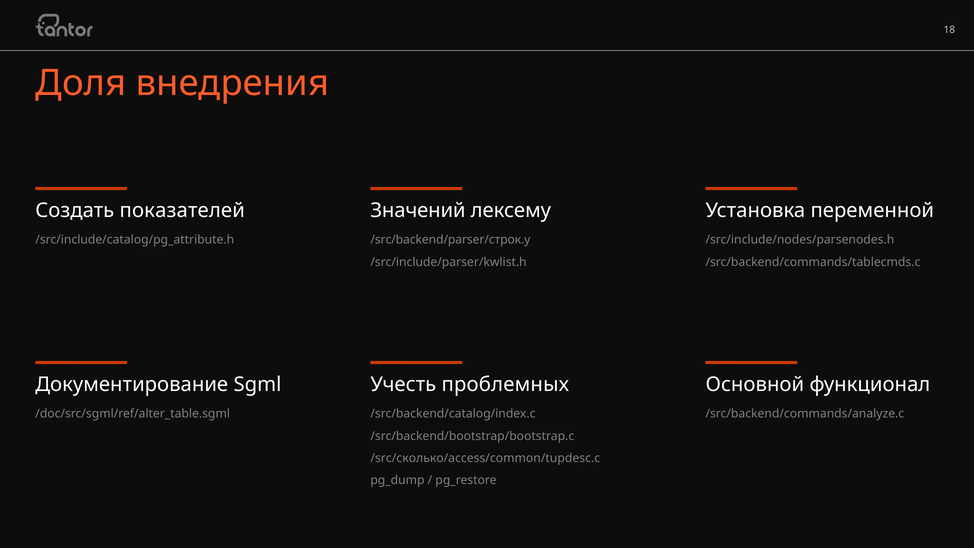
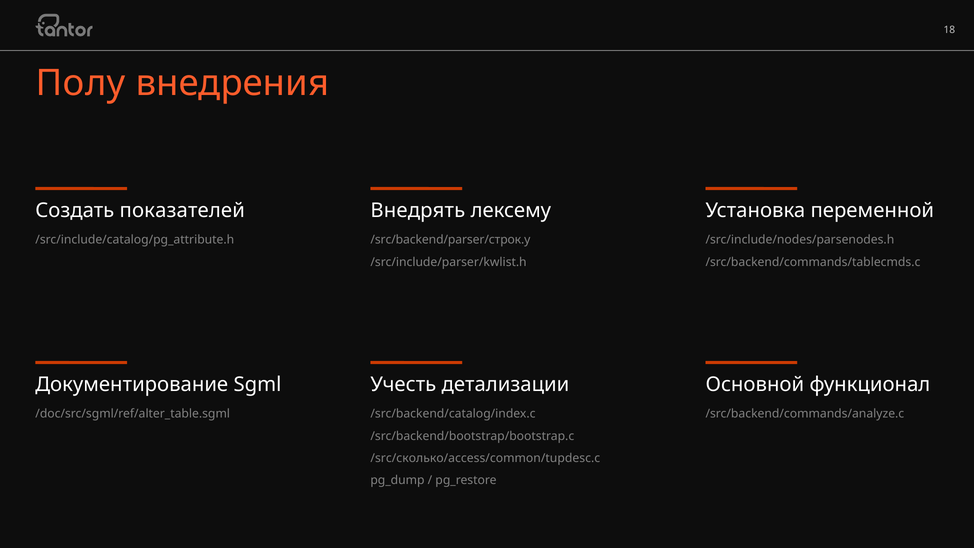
Доля: Доля -> Полу (81, 83)
Значений: Значений -> Внедрять (418, 211)
проблемных: проблемных -> детализации (505, 385)
